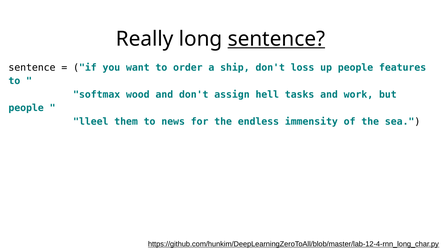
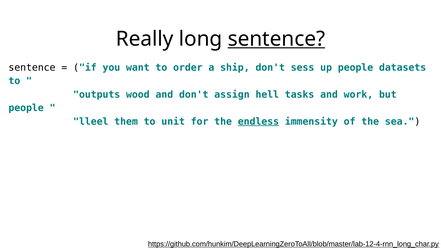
loss: loss -> sess (303, 68)
features: features -> datasets (403, 68)
softmax: softmax -> outputs (97, 95)
news: news -> unit (173, 122)
endless underline: none -> present (258, 122)
